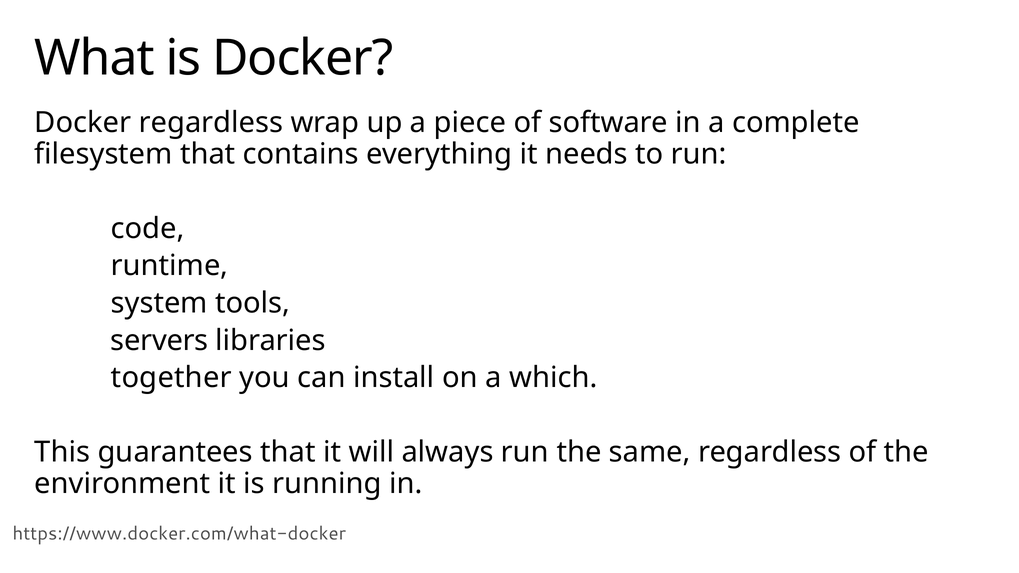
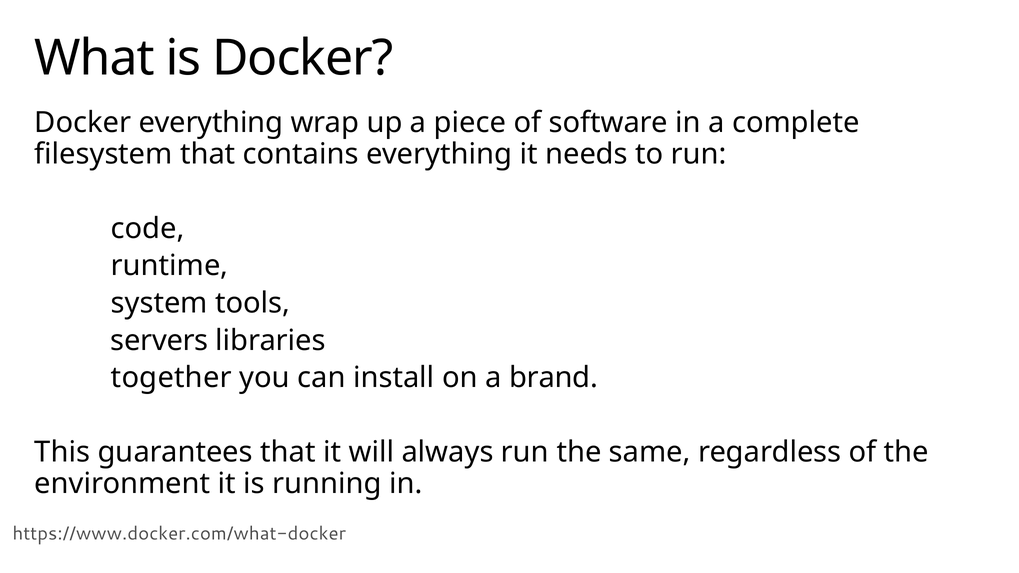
Docker regardless: regardless -> everything (211, 122)
which: which -> brand (553, 378)
